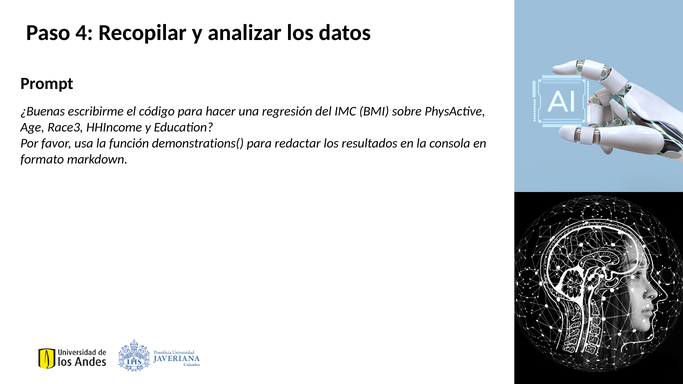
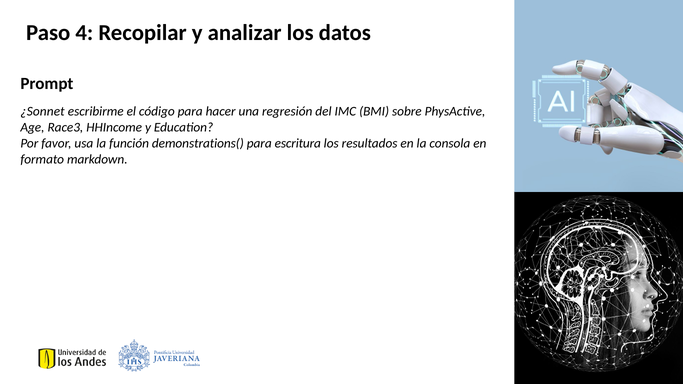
¿Buenas: ¿Buenas -> ¿Sonnet (43, 112)
redactar: redactar -> escritura (298, 143)
